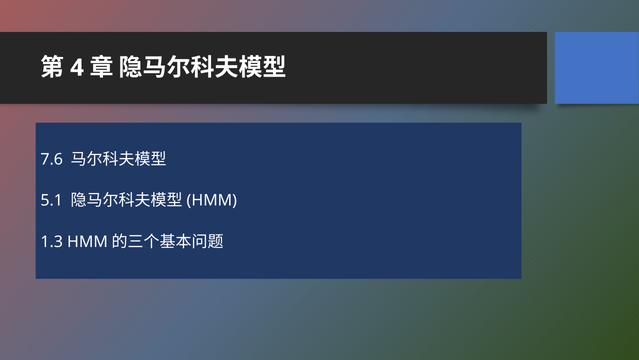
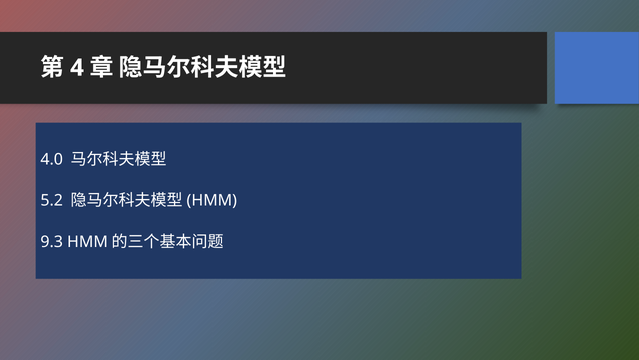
7.6: 7.6 -> 4.0 (52, 159)
5.1: 5.1 -> 5.2 (52, 200)
1.3: 1.3 -> 9.3 (52, 242)
